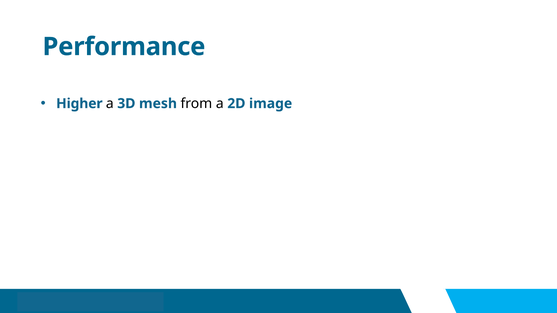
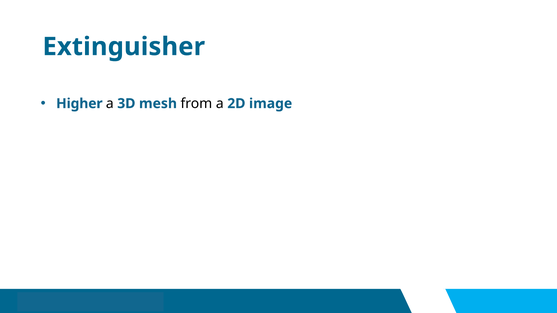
Performance: Performance -> Extinguisher (124, 47)
